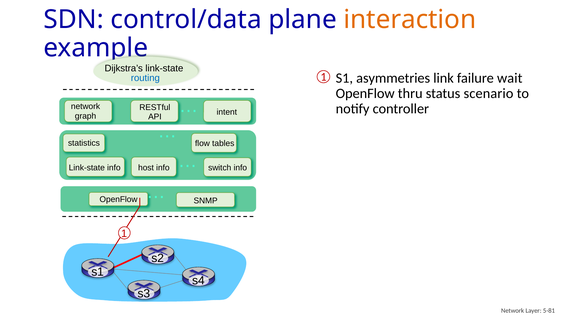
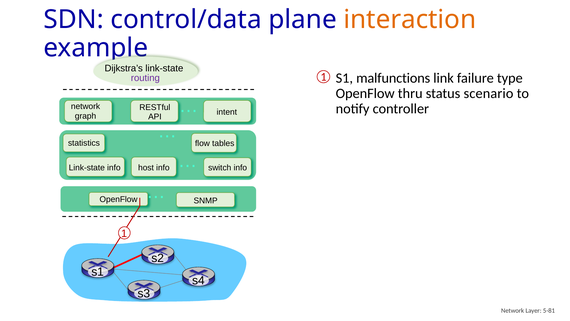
asymmetries: asymmetries -> malfunctions (393, 78)
wait: wait -> type (510, 78)
routing colour: blue -> purple (145, 78)
